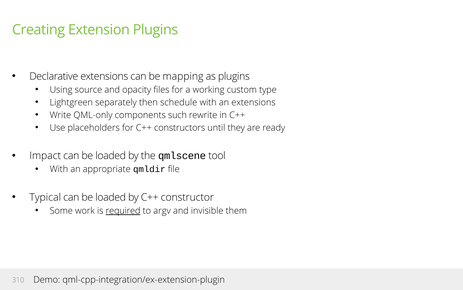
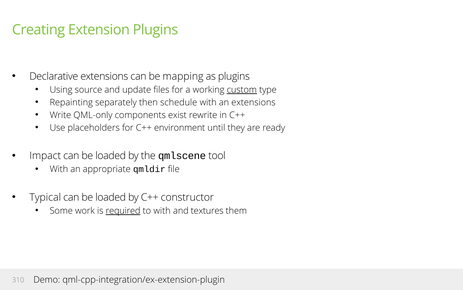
opacity: opacity -> update (137, 90)
custom underline: none -> present (242, 90)
Lightgreen: Lightgreen -> Repainting (71, 102)
such: such -> exist (177, 115)
constructors: constructors -> environment (180, 127)
to argv: argv -> with (162, 210)
invisible: invisible -> textures (207, 210)
